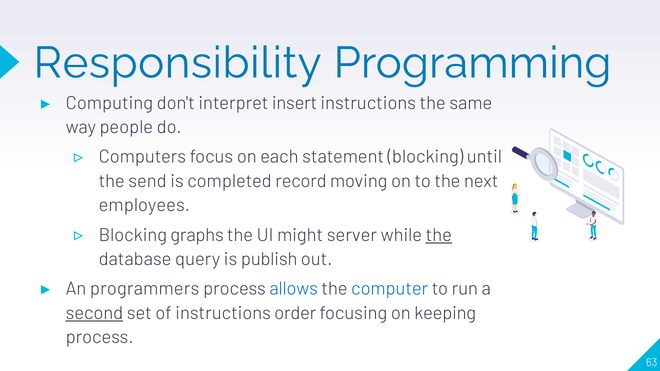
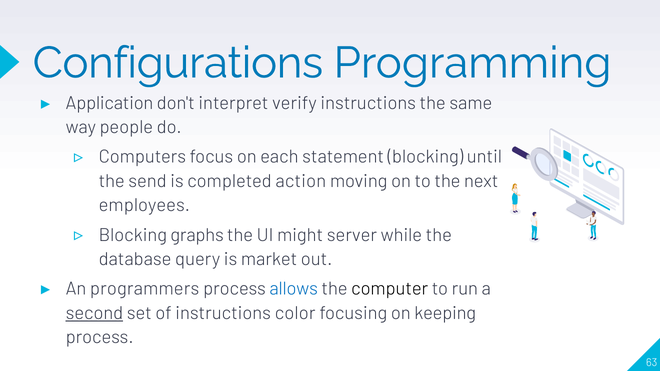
Responsibility: Responsibility -> Configurations (178, 63)
Computing: Computing -> Application (109, 103)
insert: insert -> verify (294, 103)
record: record -> action (301, 181)
the underline: present -> none (439, 235)
publish: publish -> market (269, 259)
computer colour: blue -> black (390, 289)
order: order -> color (295, 313)
